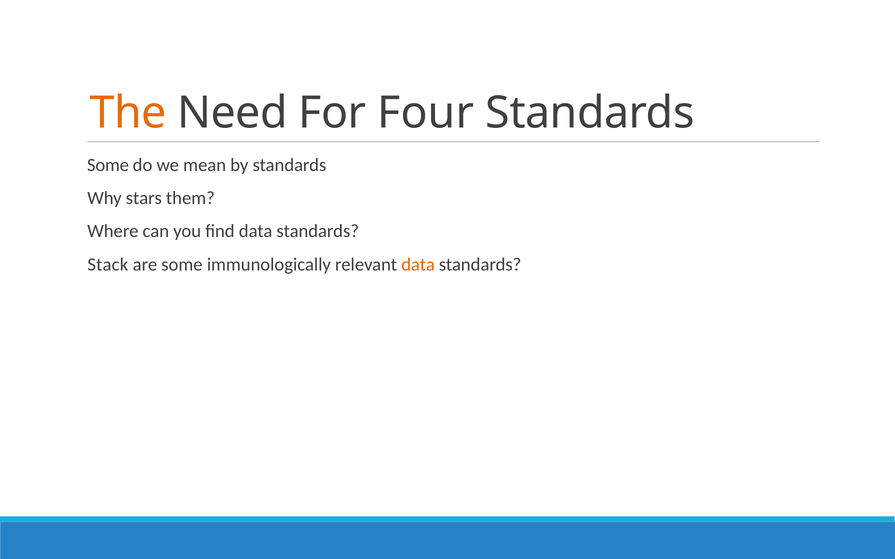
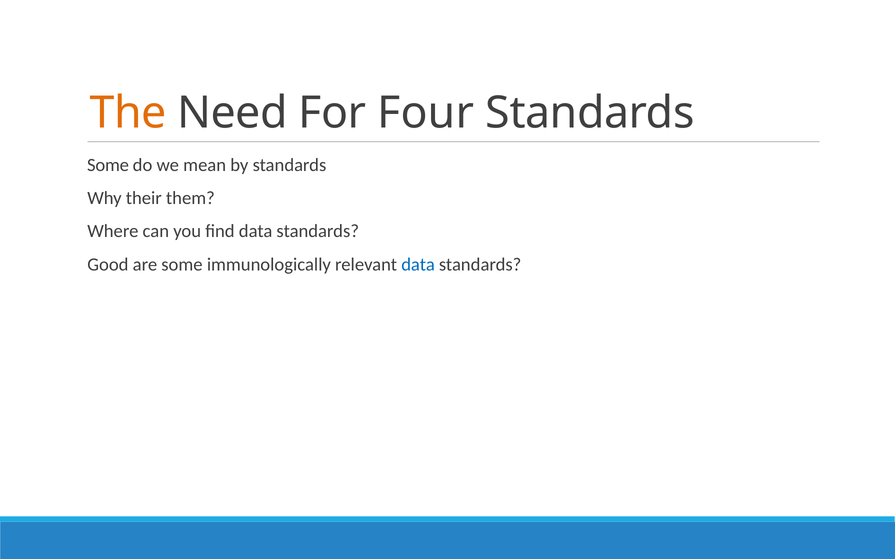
stars: stars -> their (144, 198)
Stack: Stack -> Good (108, 265)
data colour: orange -> blue (418, 265)
